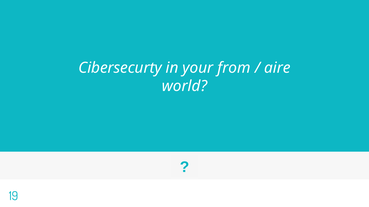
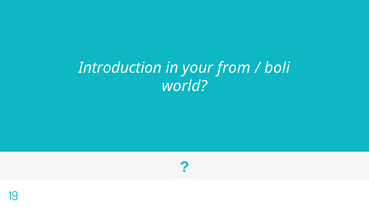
Cibersecurty: Cibersecurty -> Introduction (120, 68)
aire: aire -> boli (277, 68)
